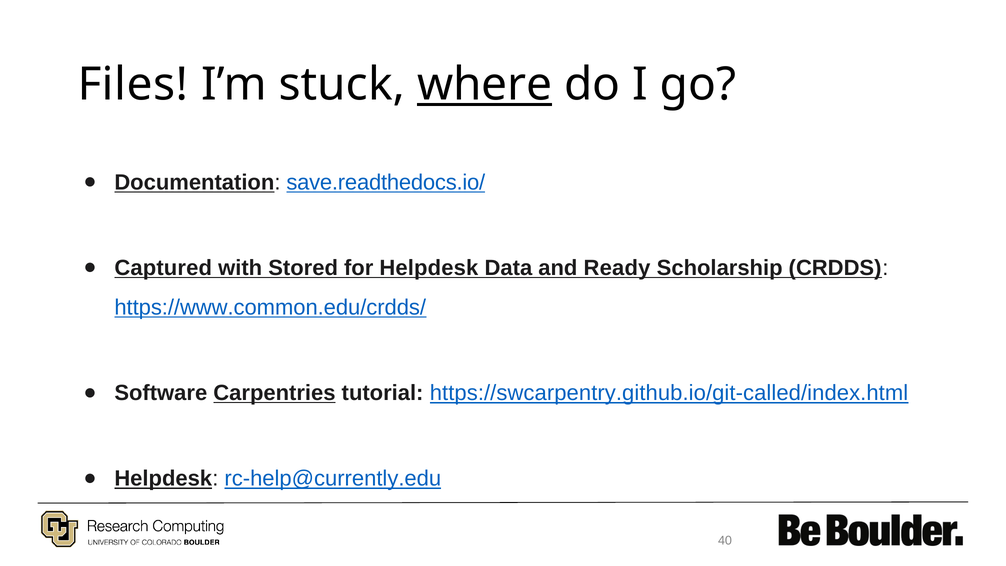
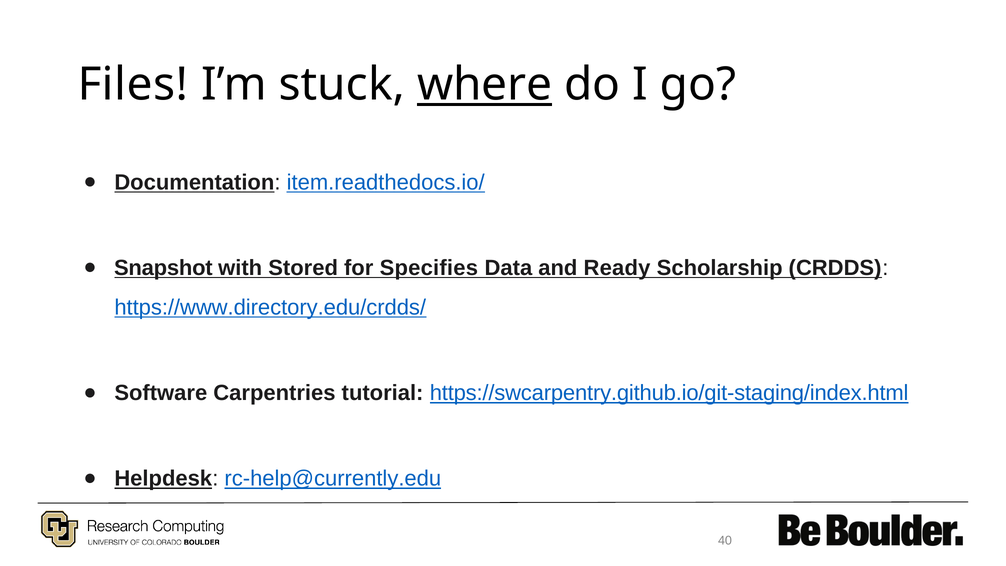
save.readthedocs.io/: save.readthedocs.io/ -> item.readthedocs.io/ (386, 182)
Captured: Captured -> Snapshot (163, 268)
for Helpdesk: Helpdesk -> Specifies (429, 268)
https://www.common.edu/crdds/: https://www.common.edu/crdds/ -> https://www.directory.edu/crdds/ (270, 307)
Carpentries underline: present -> none (274, 393)
https://swcarpentry.github.io/git-called/index.html: https://swcarpentry.github.io/git-called/index.html -> https://swcarpentry.github.io/git-staging/index.html (669, 393)
